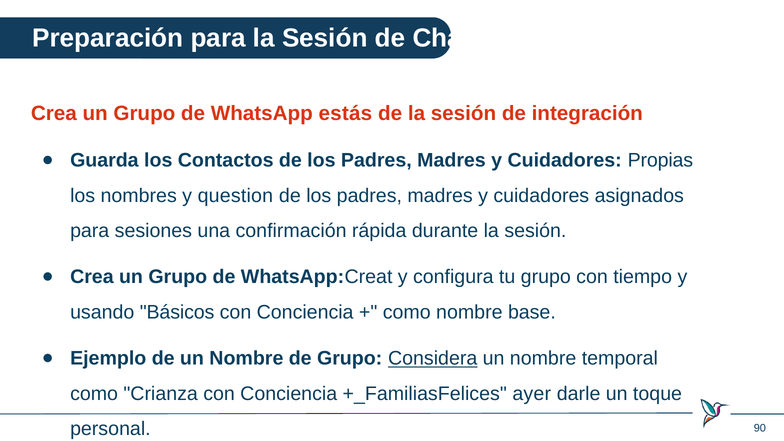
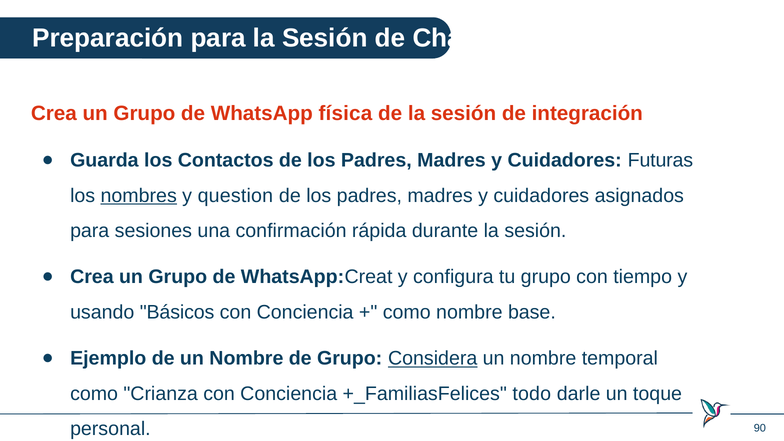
estás: estás -> física (345, 114)
Propias: Propias -> Futuras (660, 160)
nombres underline: none -> present (139, 196)
ayer: ayer -> todo (532, 394)
